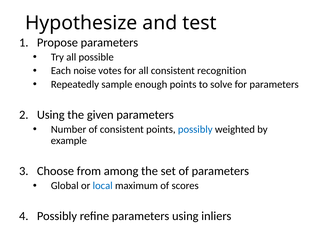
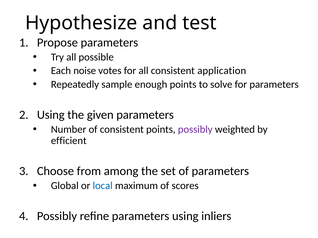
recognition: recognition -> application (222, 71)
possibly colour: blue -> purple (195, 130)
example: example -> efficient (69, 141)
